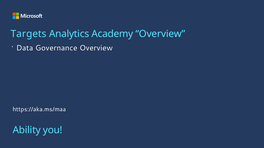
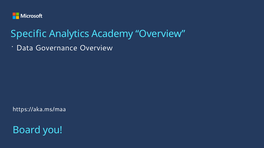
Targets: Targets -> Specific (29, 34)
Ability: Ability -> Board (27, 130)
